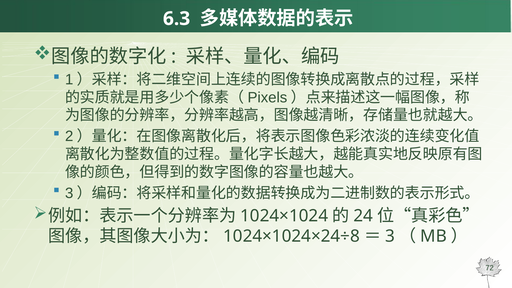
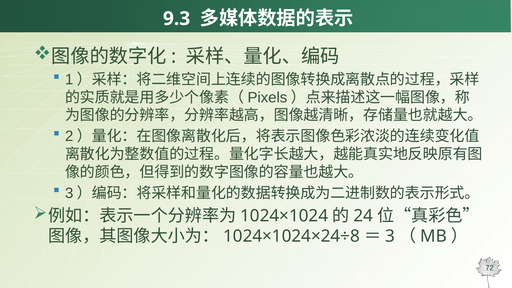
6.3: 6.3 -> 9.3 (177, 19)
